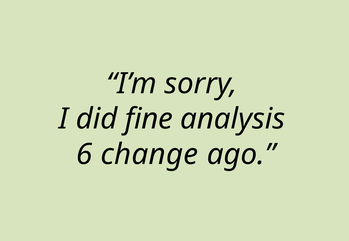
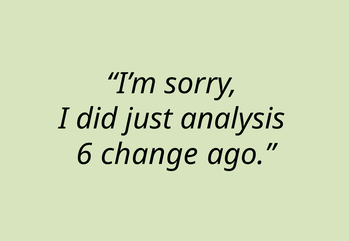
fine: fine -> just (149, 119)
